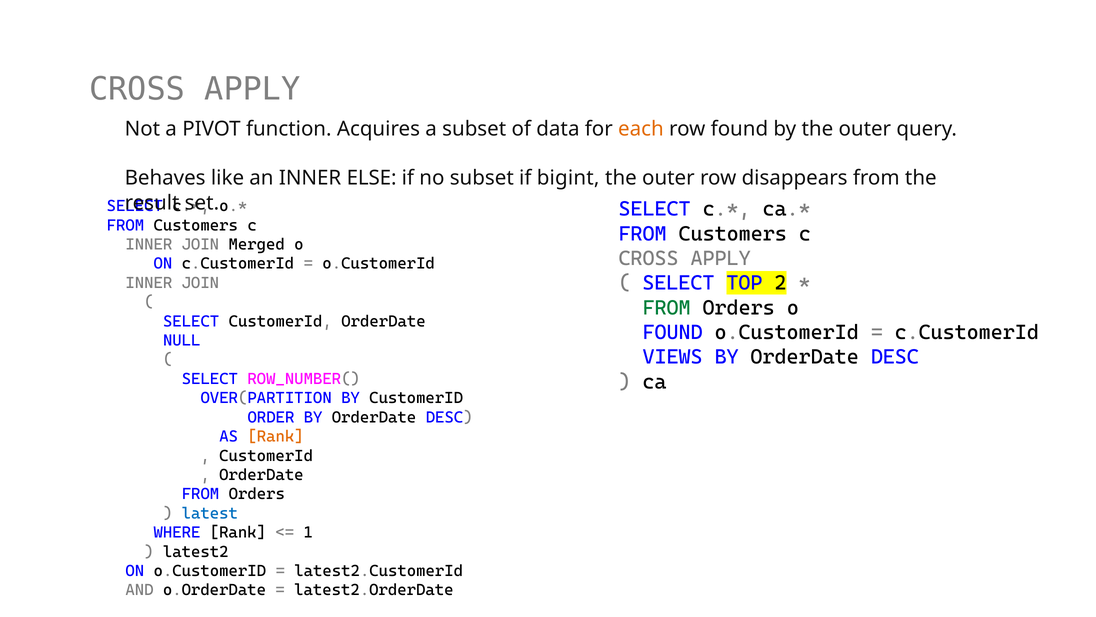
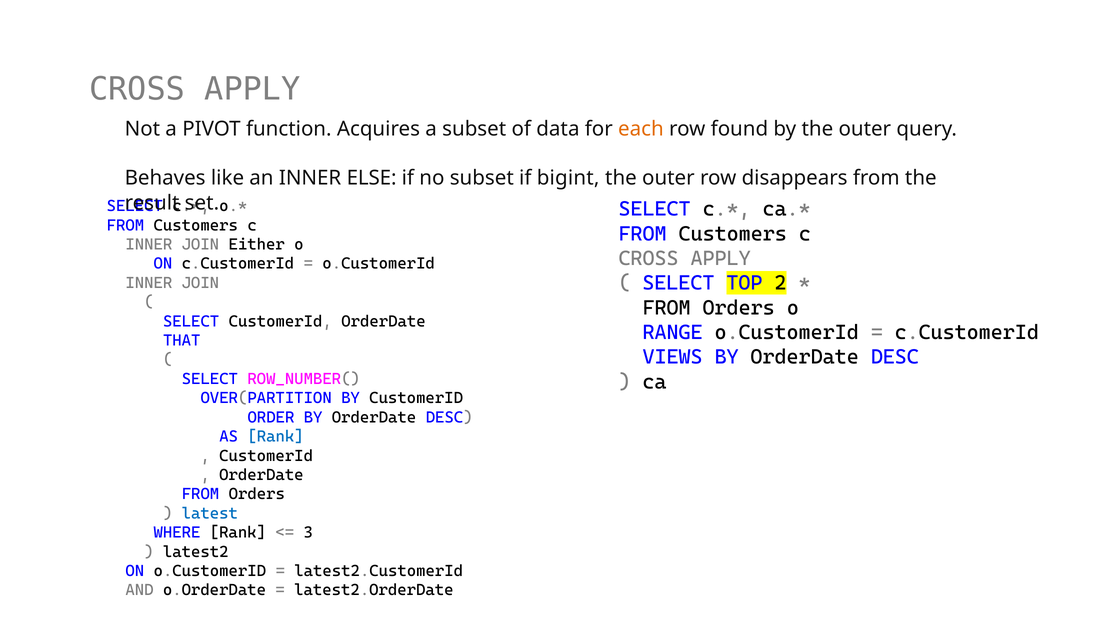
Merged: Merged -> Either (257, 244)
FROM colour: green -> black (667, 308)
FOUND: FOUND -> RANGE (673, 332)
NULL: NULL -> THAT (182, 340)
Rank colour: orange -> blue (276, 436)
1: 1 -> 3 (308, 532)
